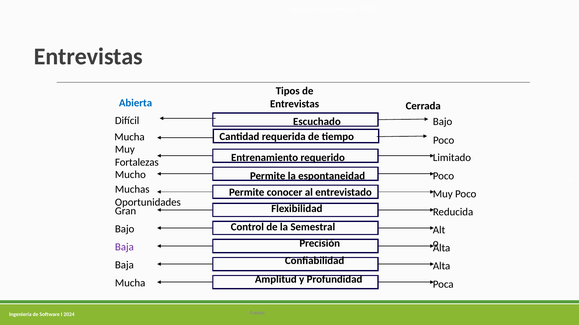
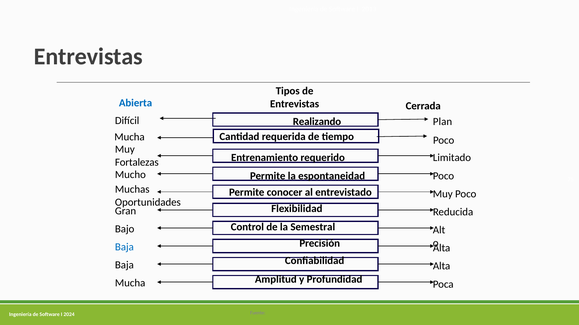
Escuchado: Escuchado -> Realizando (317, 121)
Bajo: Bajo -> Plan (443, 121)
Baja colour: purple -> blue (124, 246)
